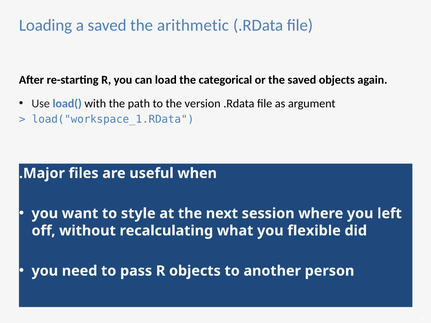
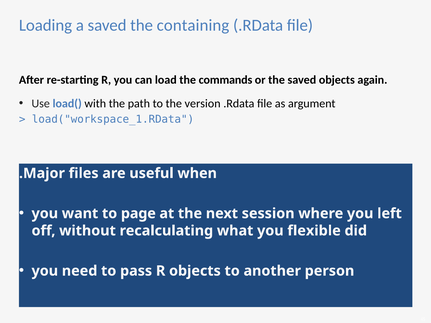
arithmetic: arithmetic -> containing (193, 25)
categorical: categorical -> commands (225, 80)
style: style -> page (138, 214)
